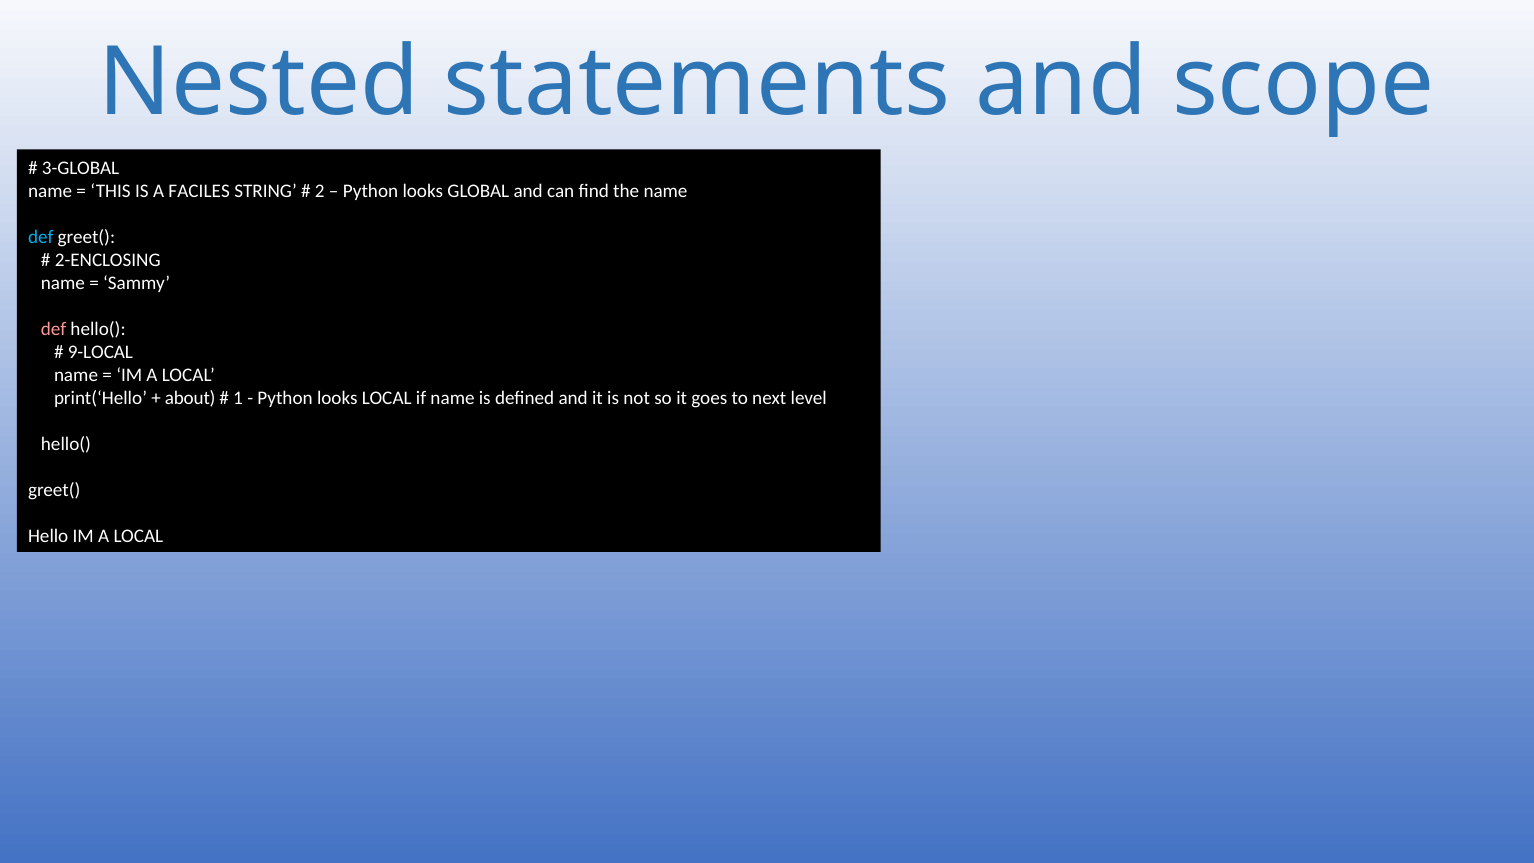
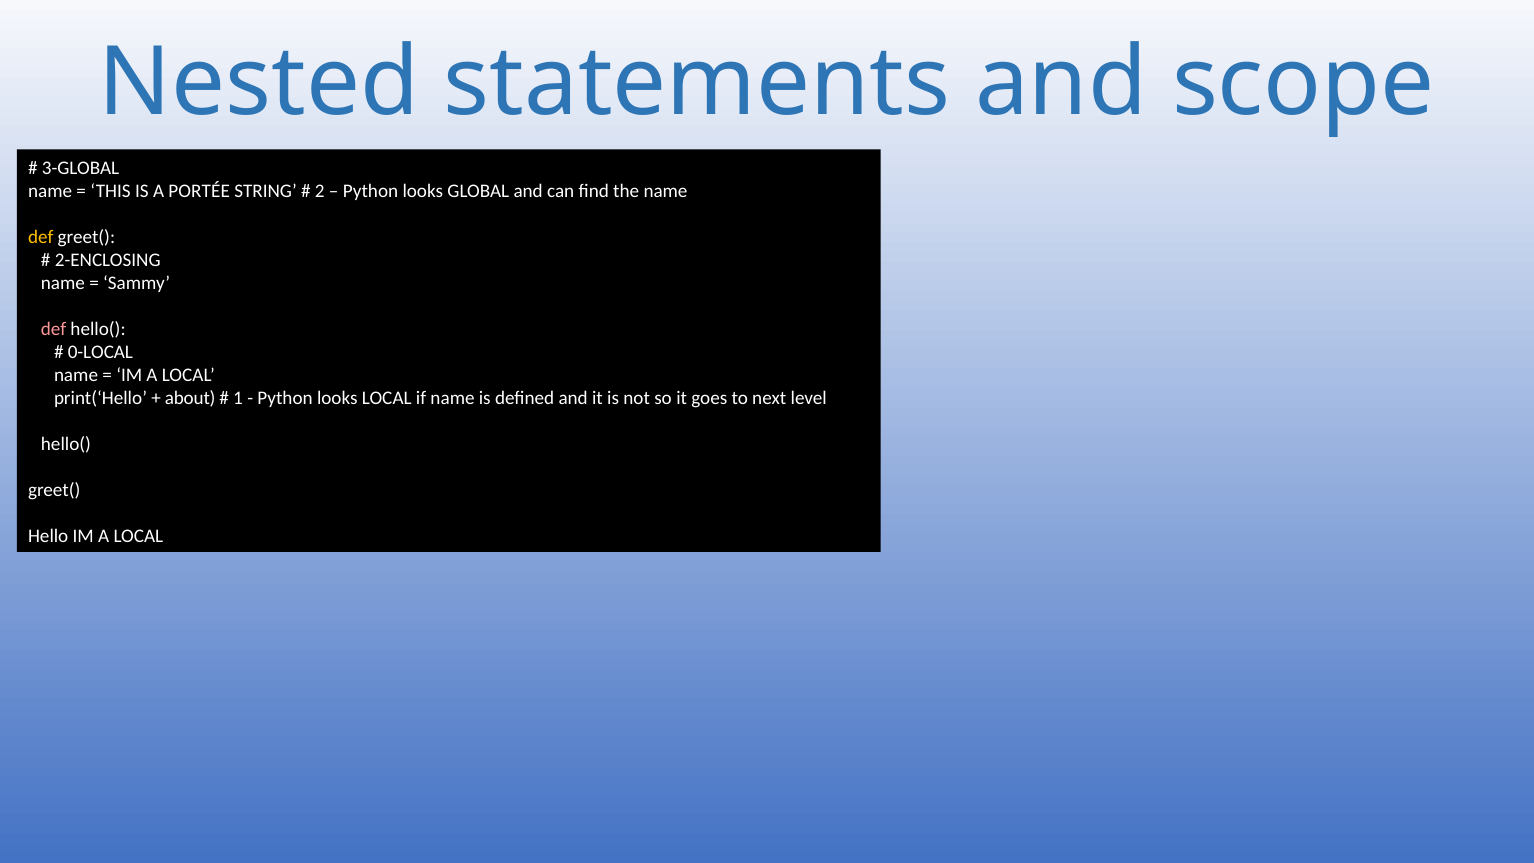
FACILES: FACILES -> PORTÉE (199, 191)
def colour: light blue -> yellow (41, 237)
9-LOCAL: 9-LOCAL -> 0-LOCAL (100, 352)
